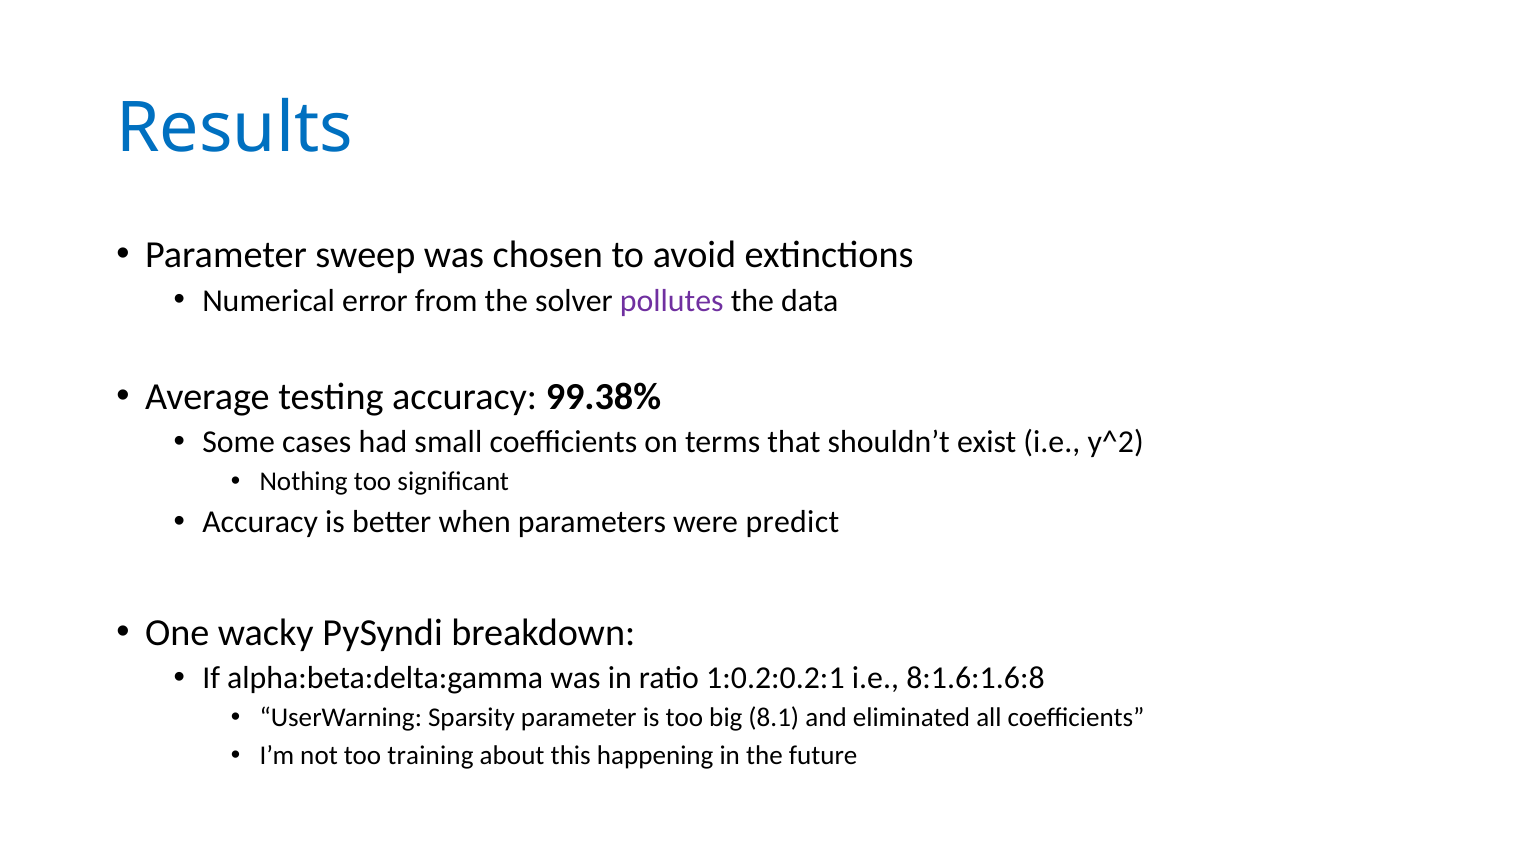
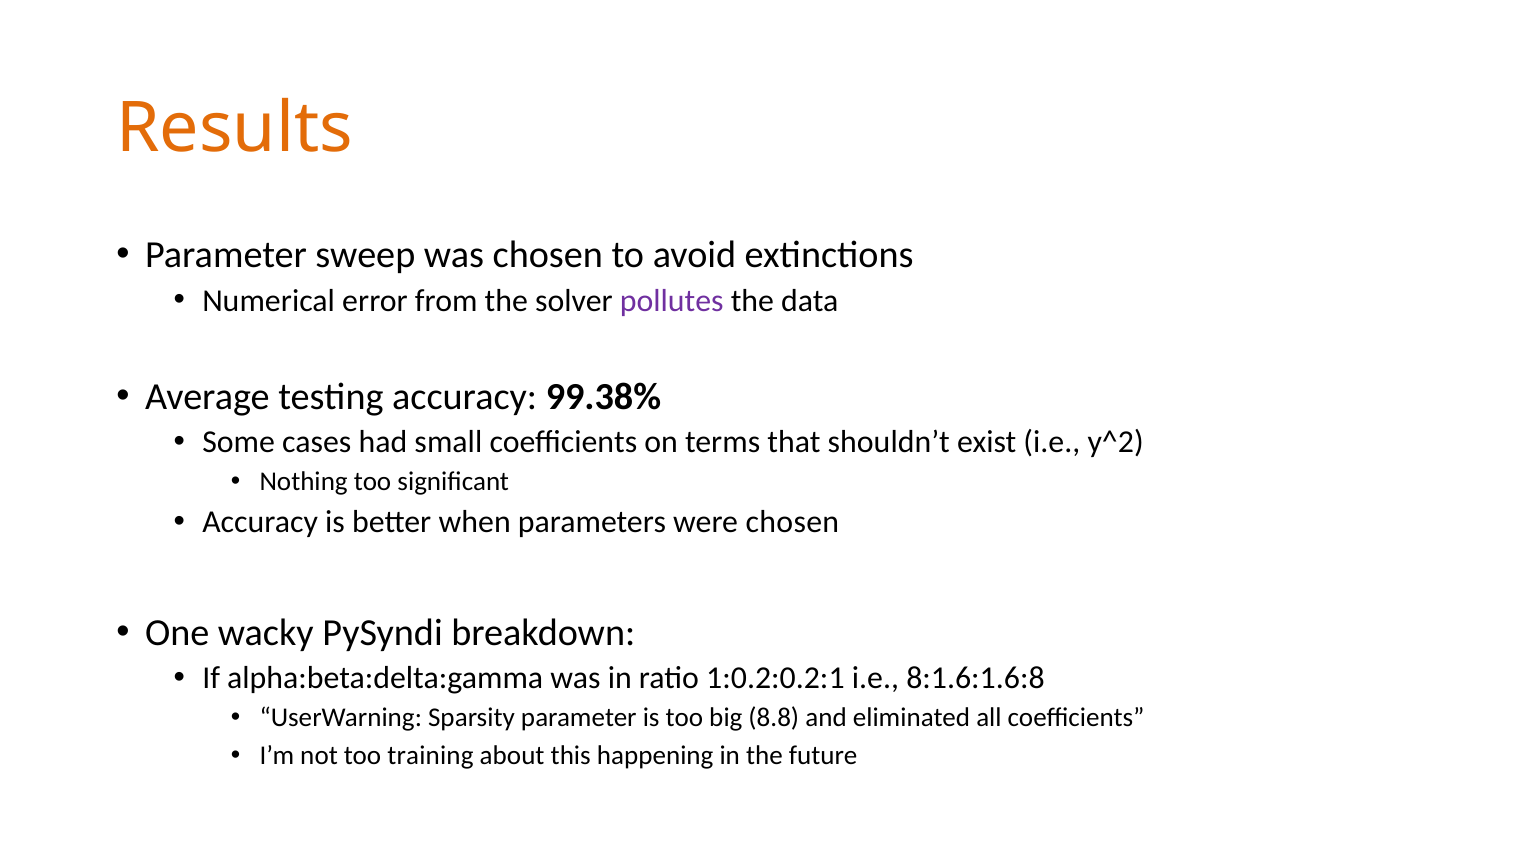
Results colour: blue -> orange (235, 128)
were predict: predict -> chosen (792, 522)
8.1: 8.1 -> 8.8 (774, 718)
